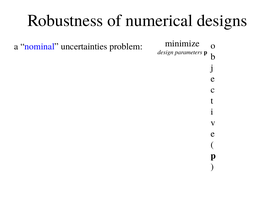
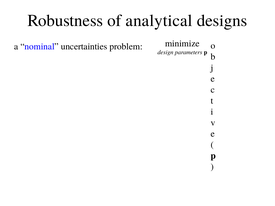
numerical: numerical -> analytical (159, 21)
